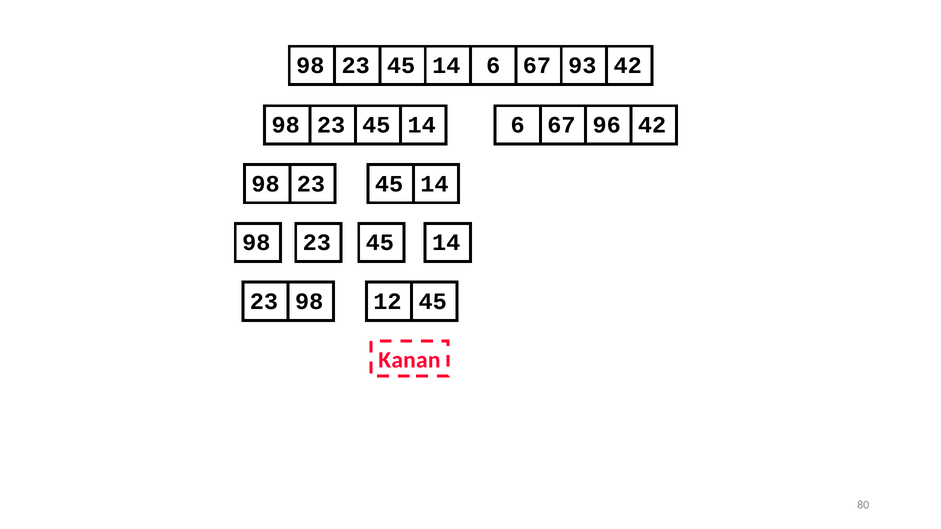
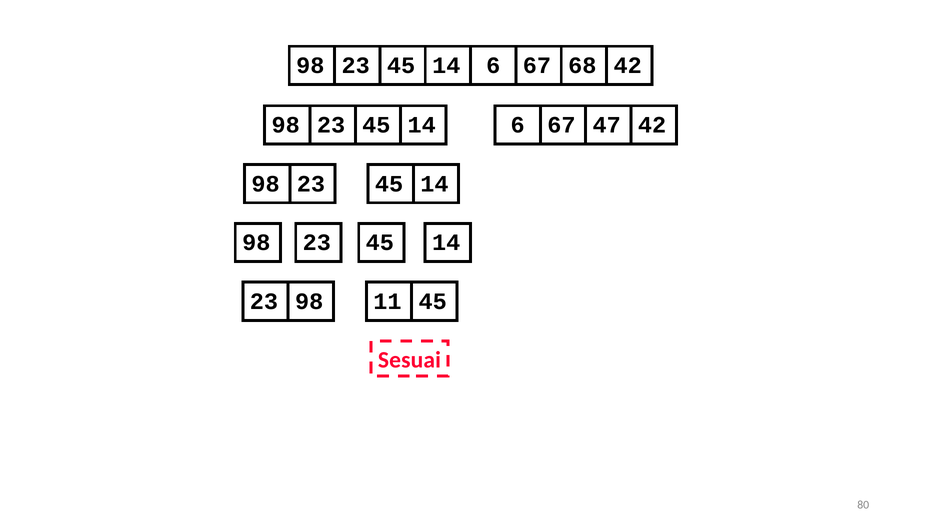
93: 93 -> 68 (582, 66)
96: 96 -> 47 (607, 125)
12: 12 -> 11 (387, 302)
Kanan: Kanan -> Sesuai (409, 360)
